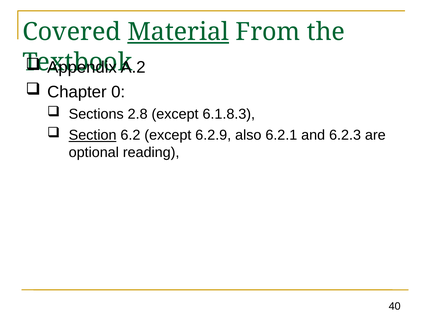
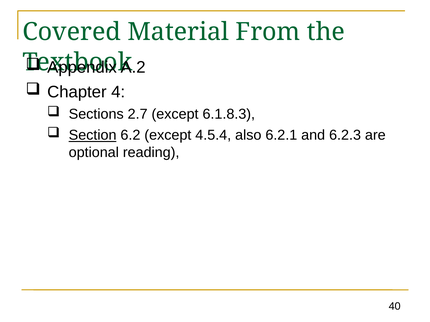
Material underline: present -> none (178, 32)
0: 0 -> 4 (118, 92)
2.8: 2.8 -> 2.7 (138, 114)
6.2.9: 6.2.9 -> 4.5.4 (213, 135)
